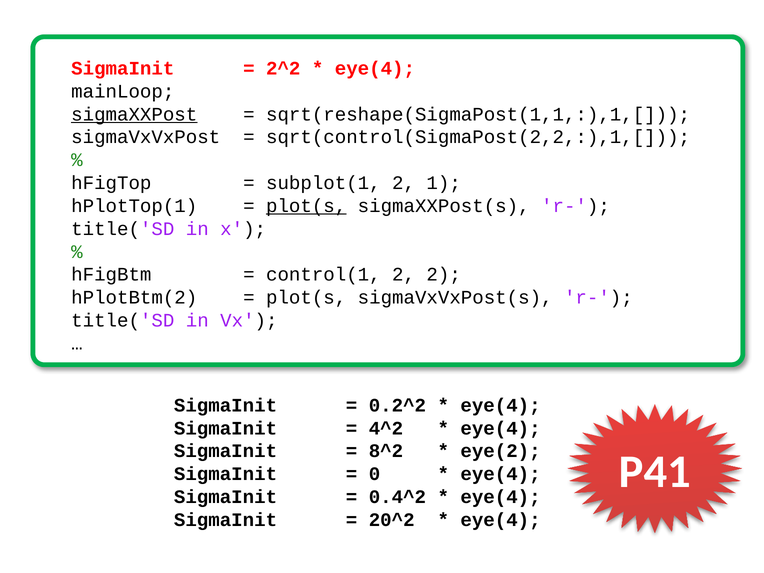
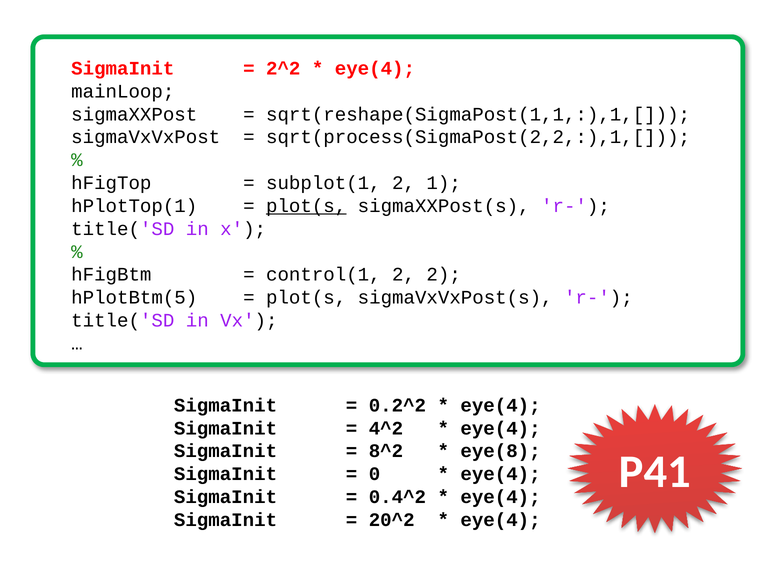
sigmaXXPost underline: present -> none (134, 114)
sqrt(control(SigmaPost(2,2,:),1,[: sqrt(control(SigmaPost(2,2,:),1,[ -> sqrt(process(SigmaPost(2,2,:),1,[ (478, 137)
hPlotBtm(2: hPlotBtm(2 -> hPlotBtm(5 (134, 298)
eye(2: eye(2 -> eye(8 (501, 451)
